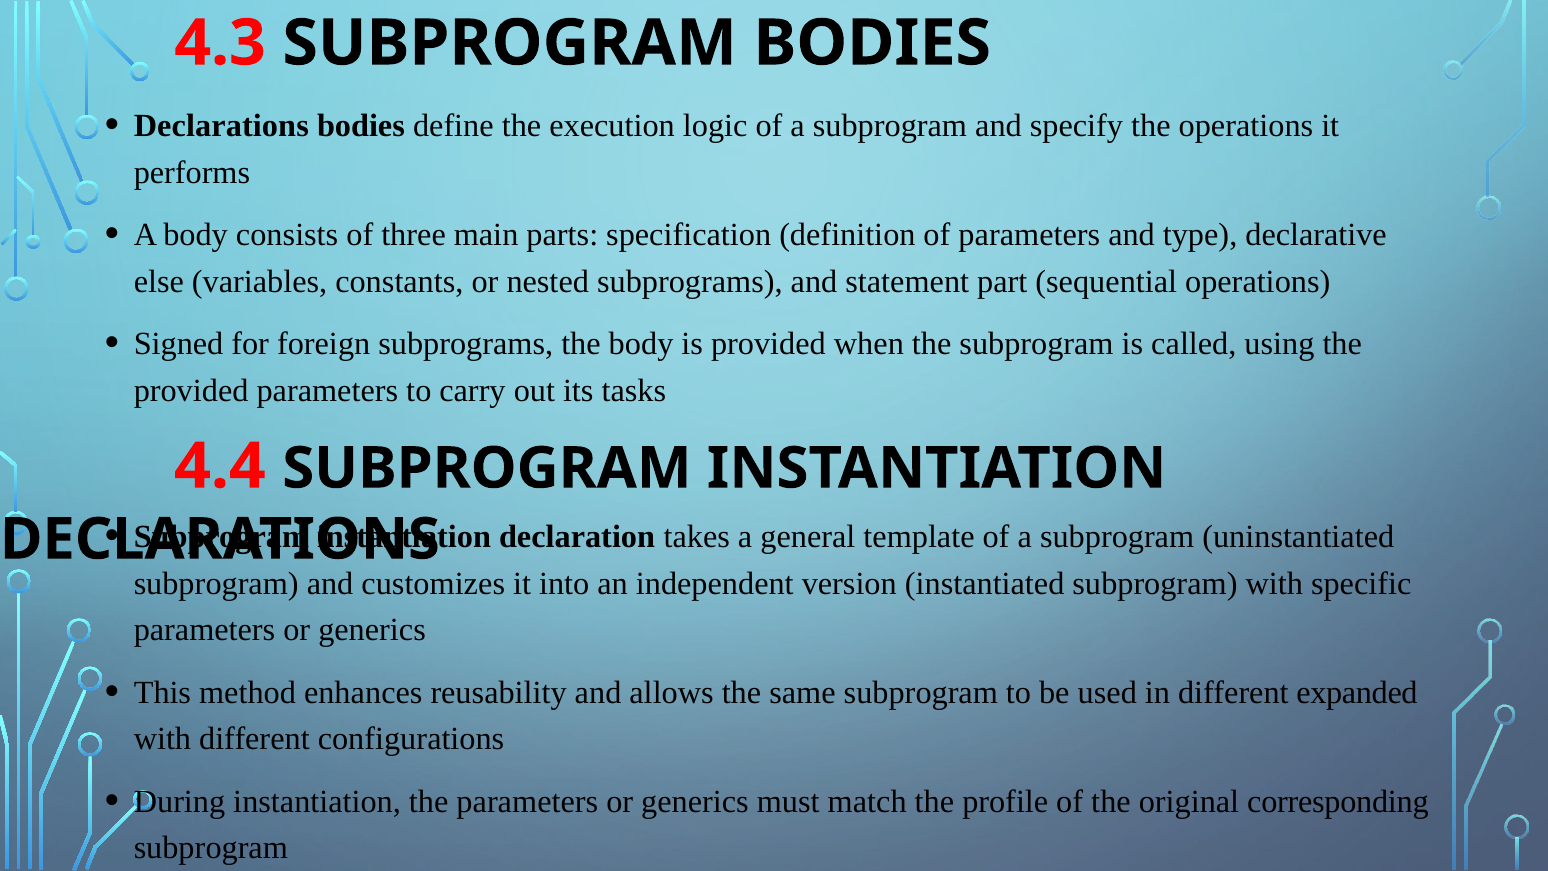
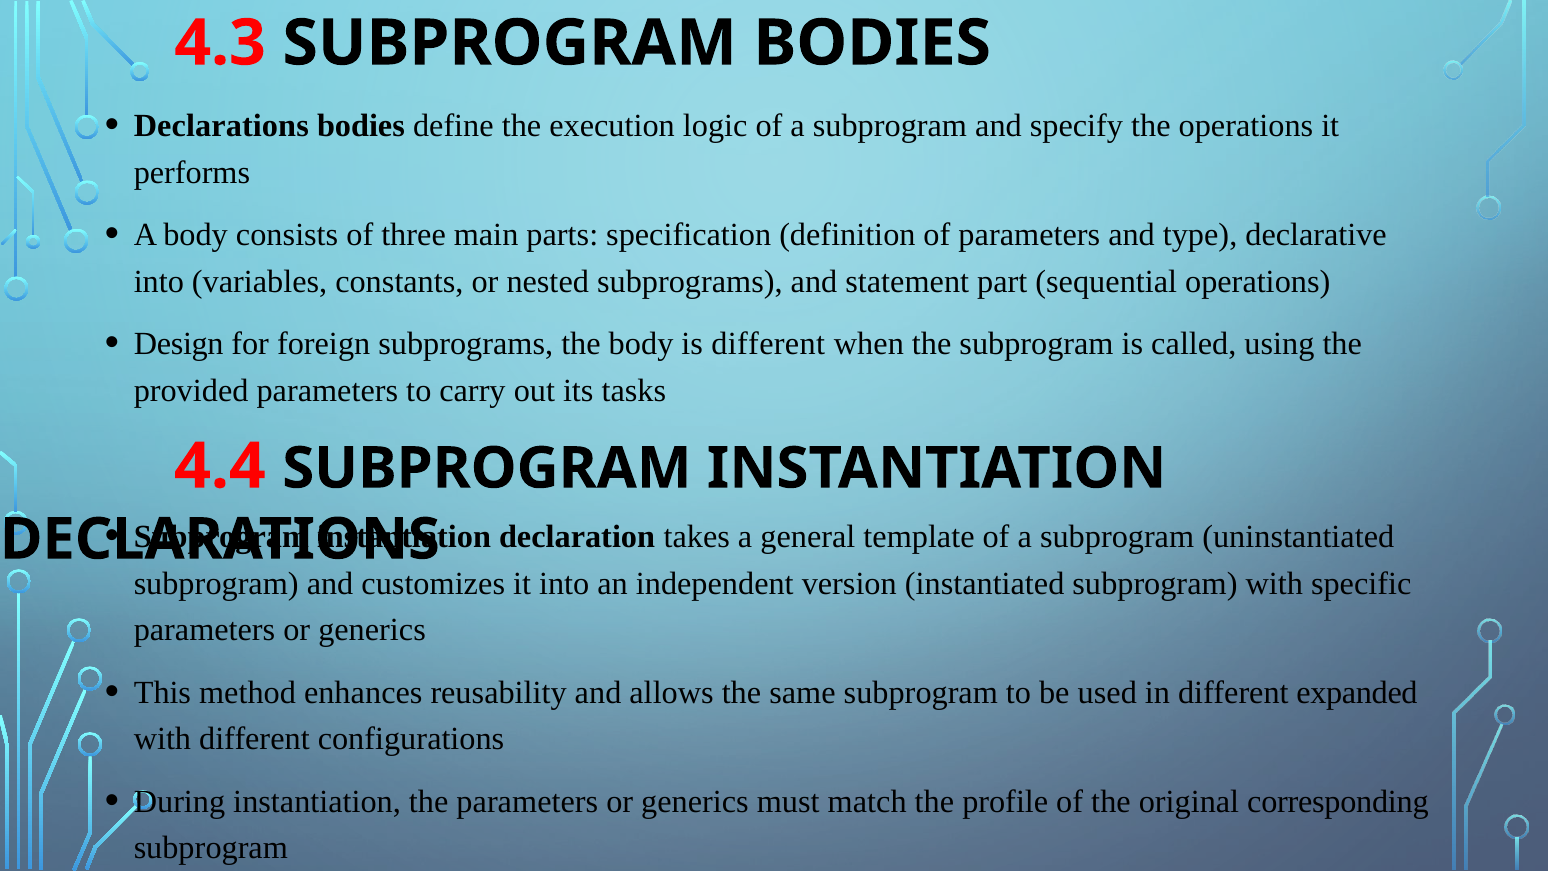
else: else -> into (159, 282)
Signed: Signed -> Design (179, 344)
is provided: provided -> different (768, 344)
